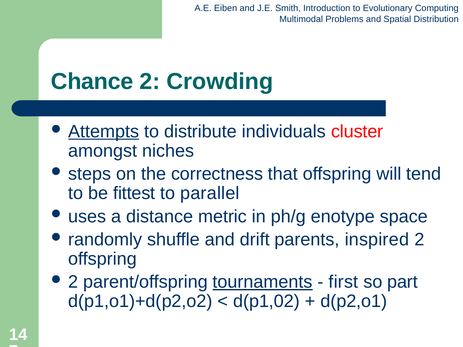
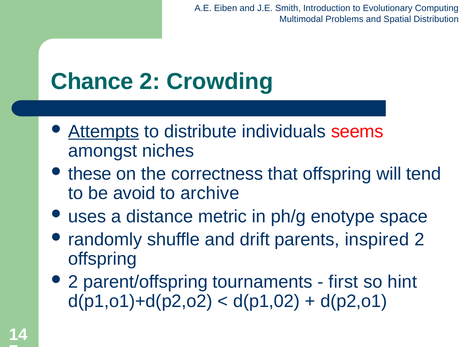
cluster: cluster -> seems (357, 132)
steps: steps -> these (90, 174)
fittest: fittest -> avoid (134, 194)
parallel: parallel -> archive (210, 194)
tournaments underline: present -> none (263, 282)
part: part -> hint (402, 282)
